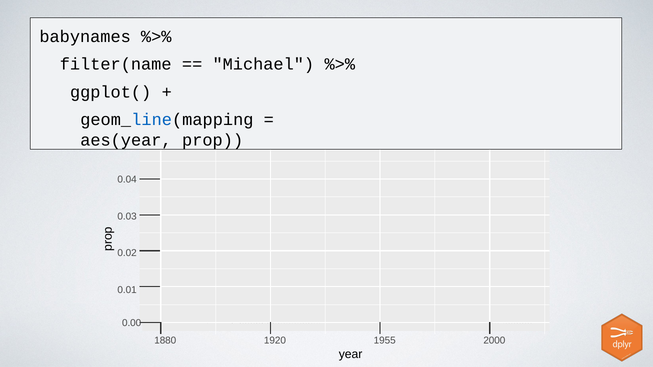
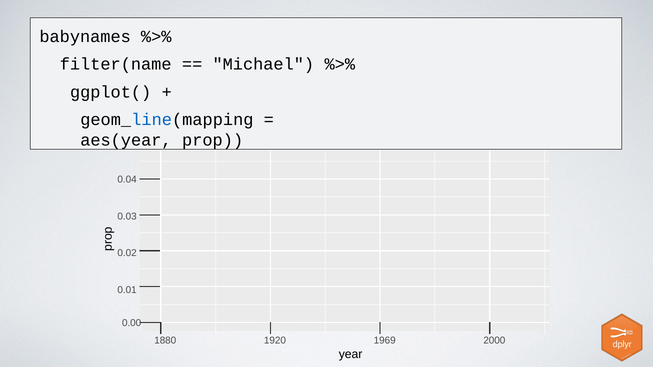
1955: 1955 -> 1969 (385, 341)
